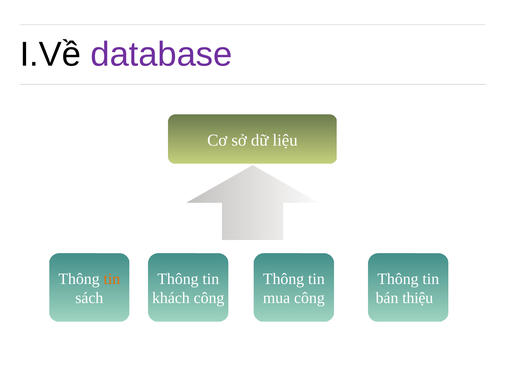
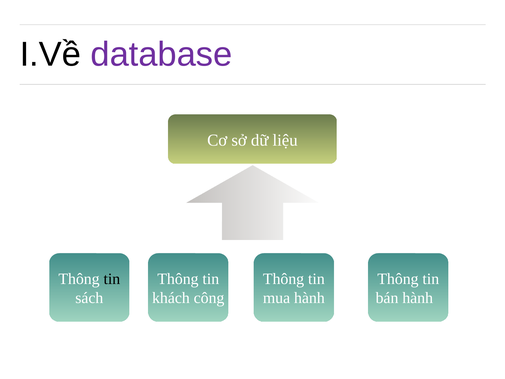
tin colour: orange -> black (112, 279)
mua công: công -> hành (309, 298)
bán thiệu: thiệu -> hành (418, 298)
